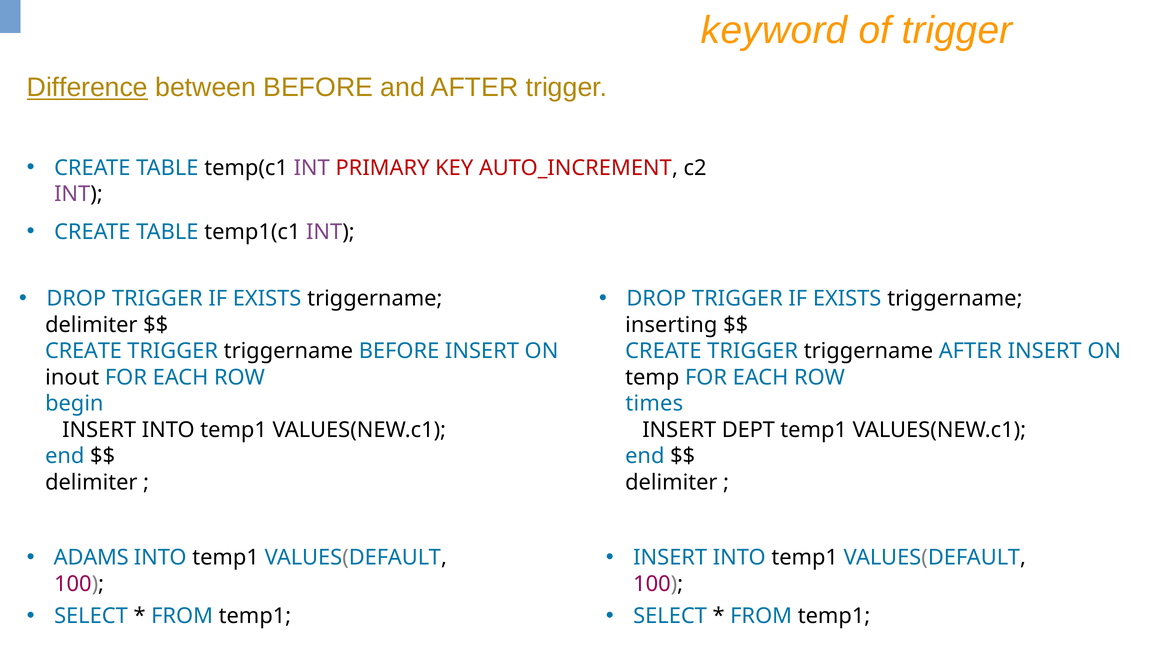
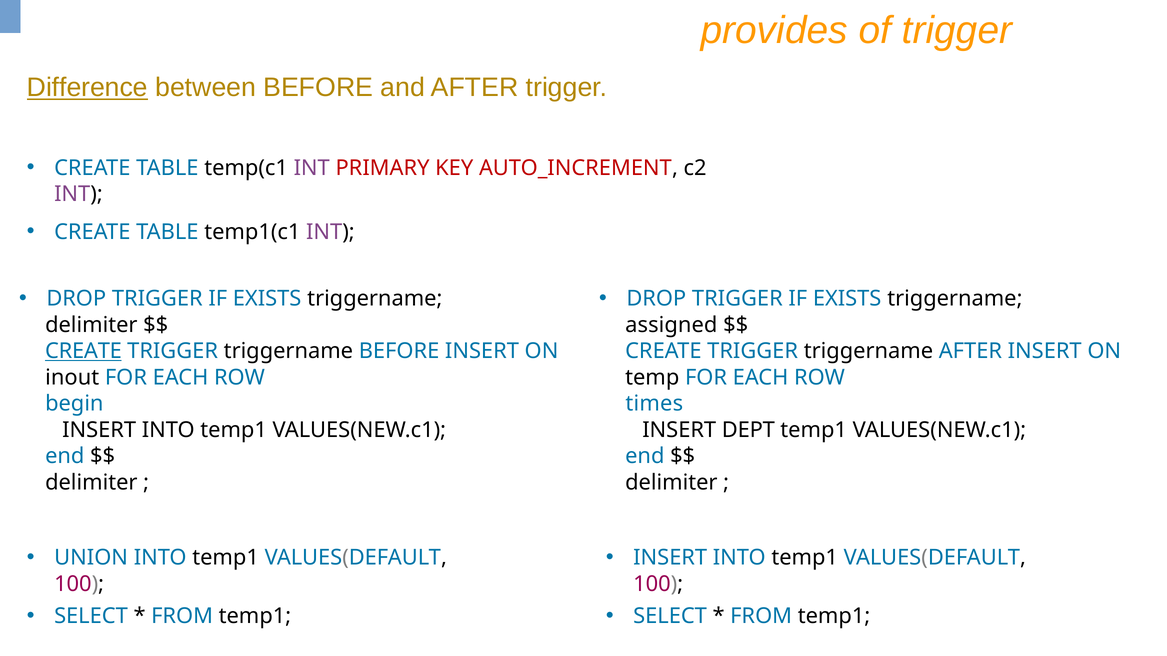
keyword: keyword -> provides (774, 30)
inserting: inserting -> assigned (671, 325)
CREATE underline: none -> present (83, 351)
ADAMS: ADAMS -> UNION (91, 558)
